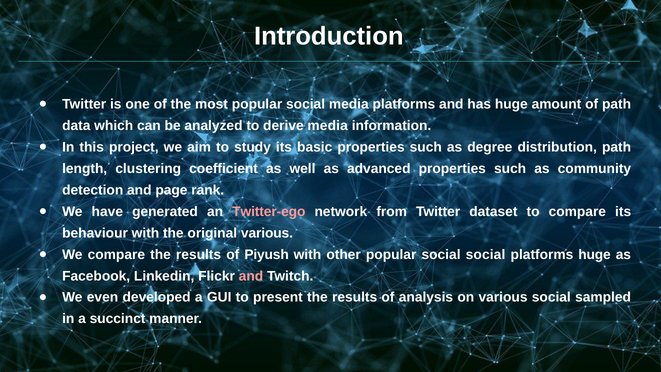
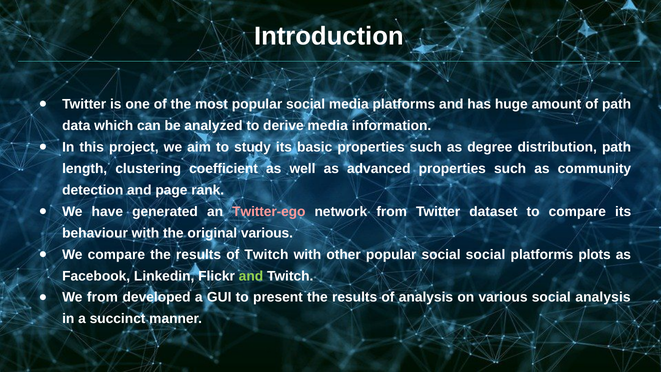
of Piyush: Piyush -> Twitch (266, 254)
platforms huge: huge -> plots (595, 254)
and colour: pink -> light green (251, 276)
We even: even -> from (102, 297)
social sampled: sampled -> analysis (603, 297)
